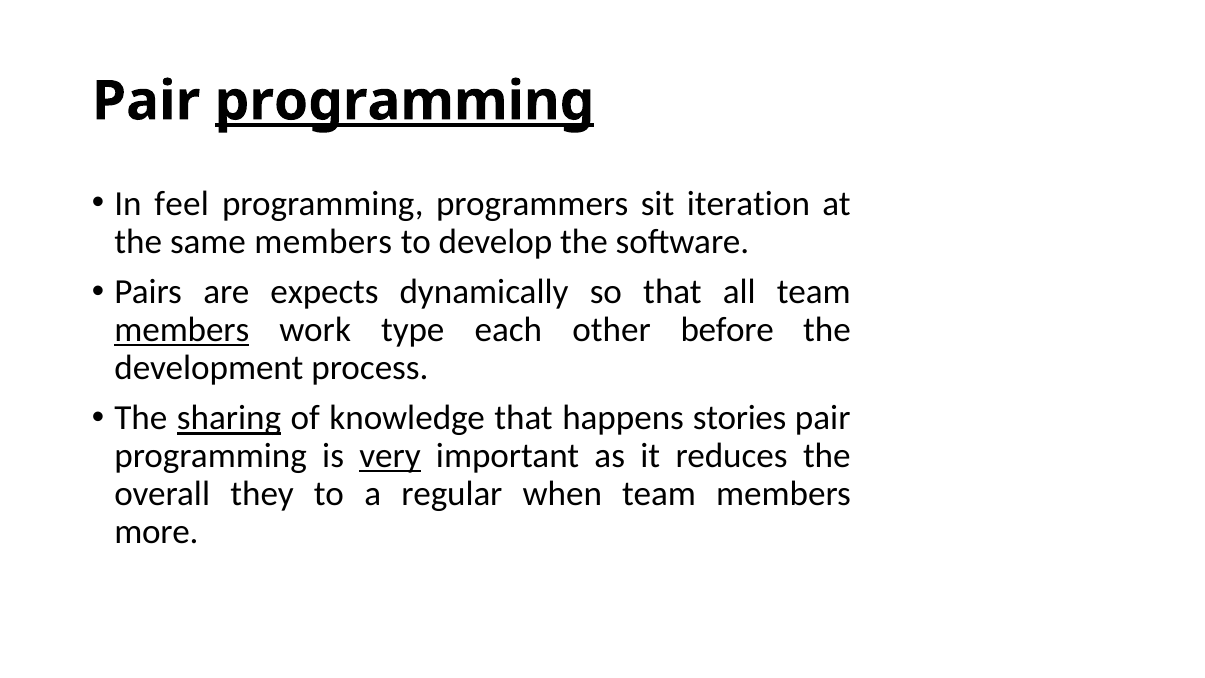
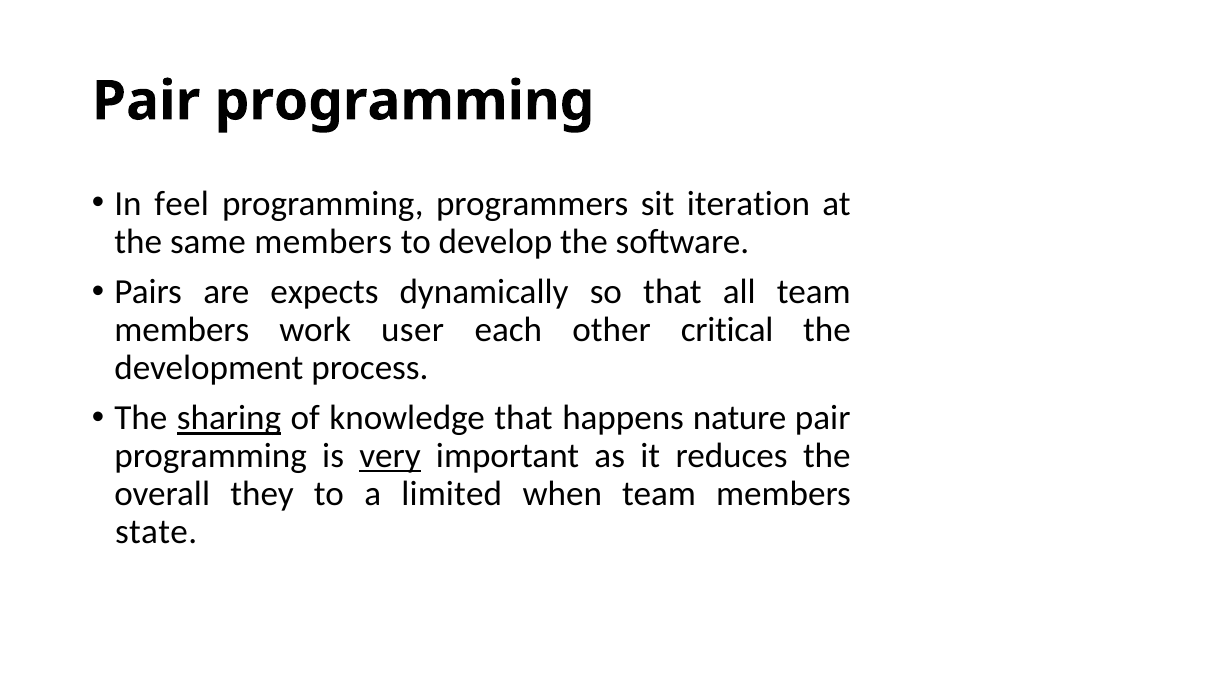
programming underline: present -> none (405, 101)
members underline: present -> none (182, 330)
type: type -> user (413, 330)
before: before -> critical (727, 330)
stories: stories -> nature (740, 418)
regular: regular -> limited (452, 494)
more: more -> state (156, 532)
